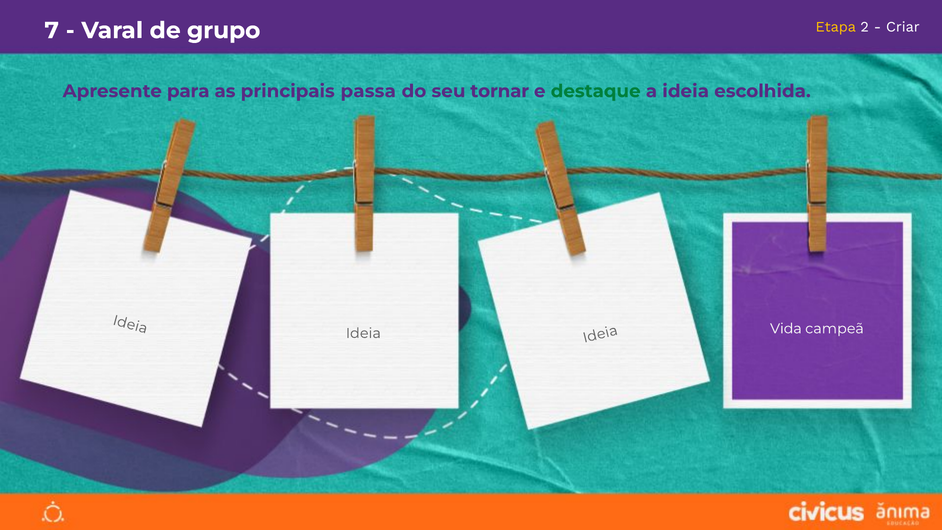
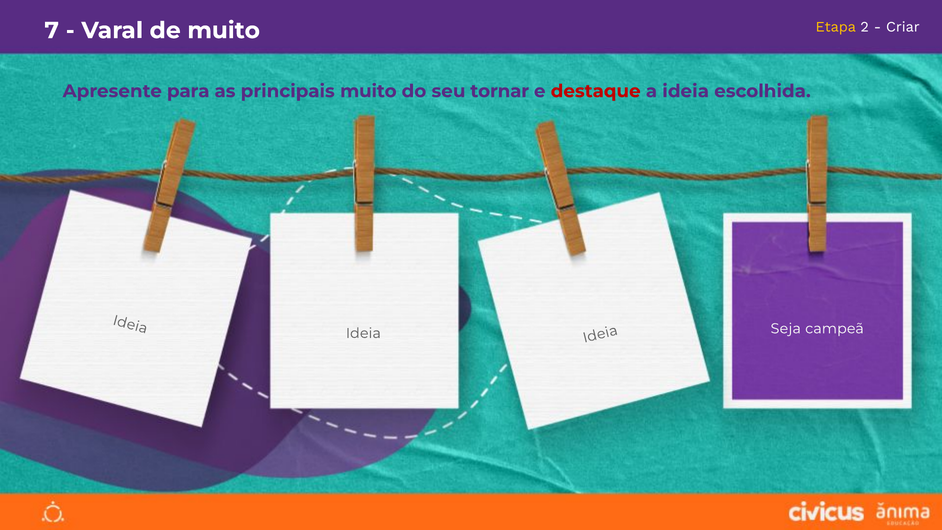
de grupo: grupo -> muito (224, 30)
principais passa: passa -> muito (368, 91)
destaque colour: green -> red (596, 91)
Vida: Vida -> Seja (786, 329)
